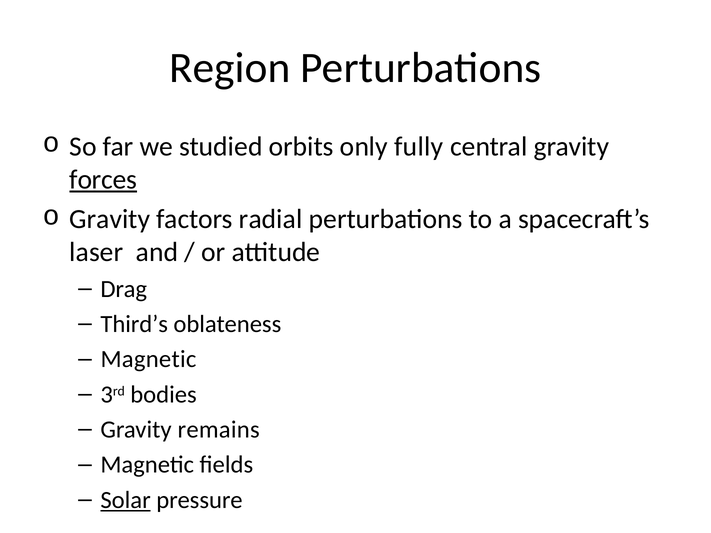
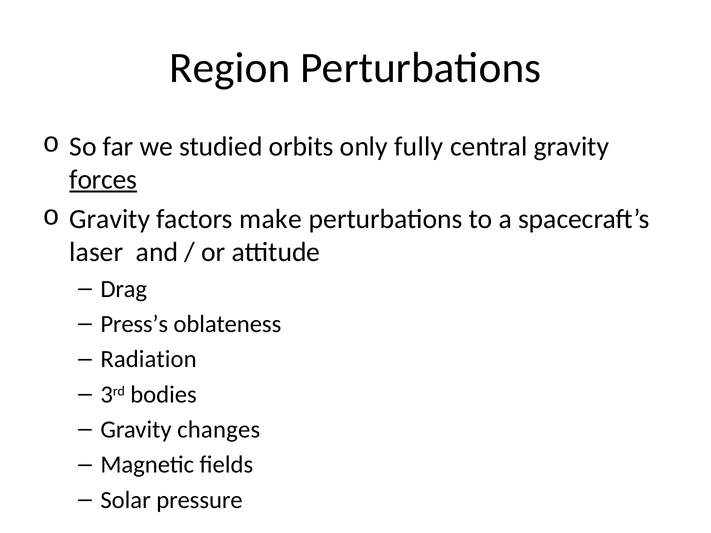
radial: radial -> make (271, 219)
Third’s: Third’s -> Press’s (134, 324)
Magnetic: Magnetic -> Radiation (149, 360)
remains: remains -> changes (219, 430)
Solar underline: present -> none (126, 500)
